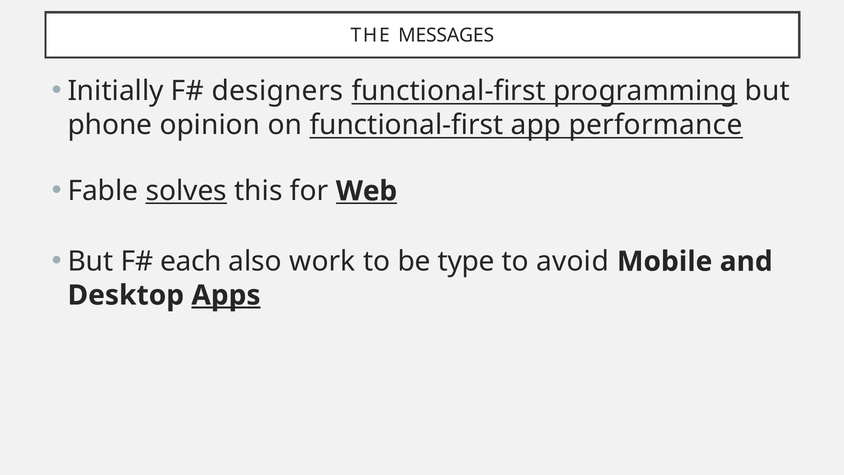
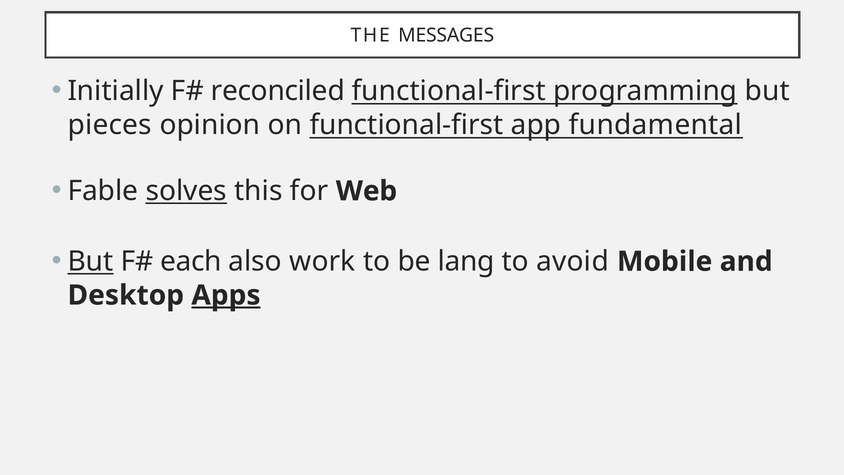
designers: designers -> reconciled (278, 91)
phone: phone -> pieces (110, 125)
performance: performance -> fundamental (656, 125)
Web underline: present -> none (366, 191)
But underline: none -> present (90, 261)
type: type -> lang (466, 261)
